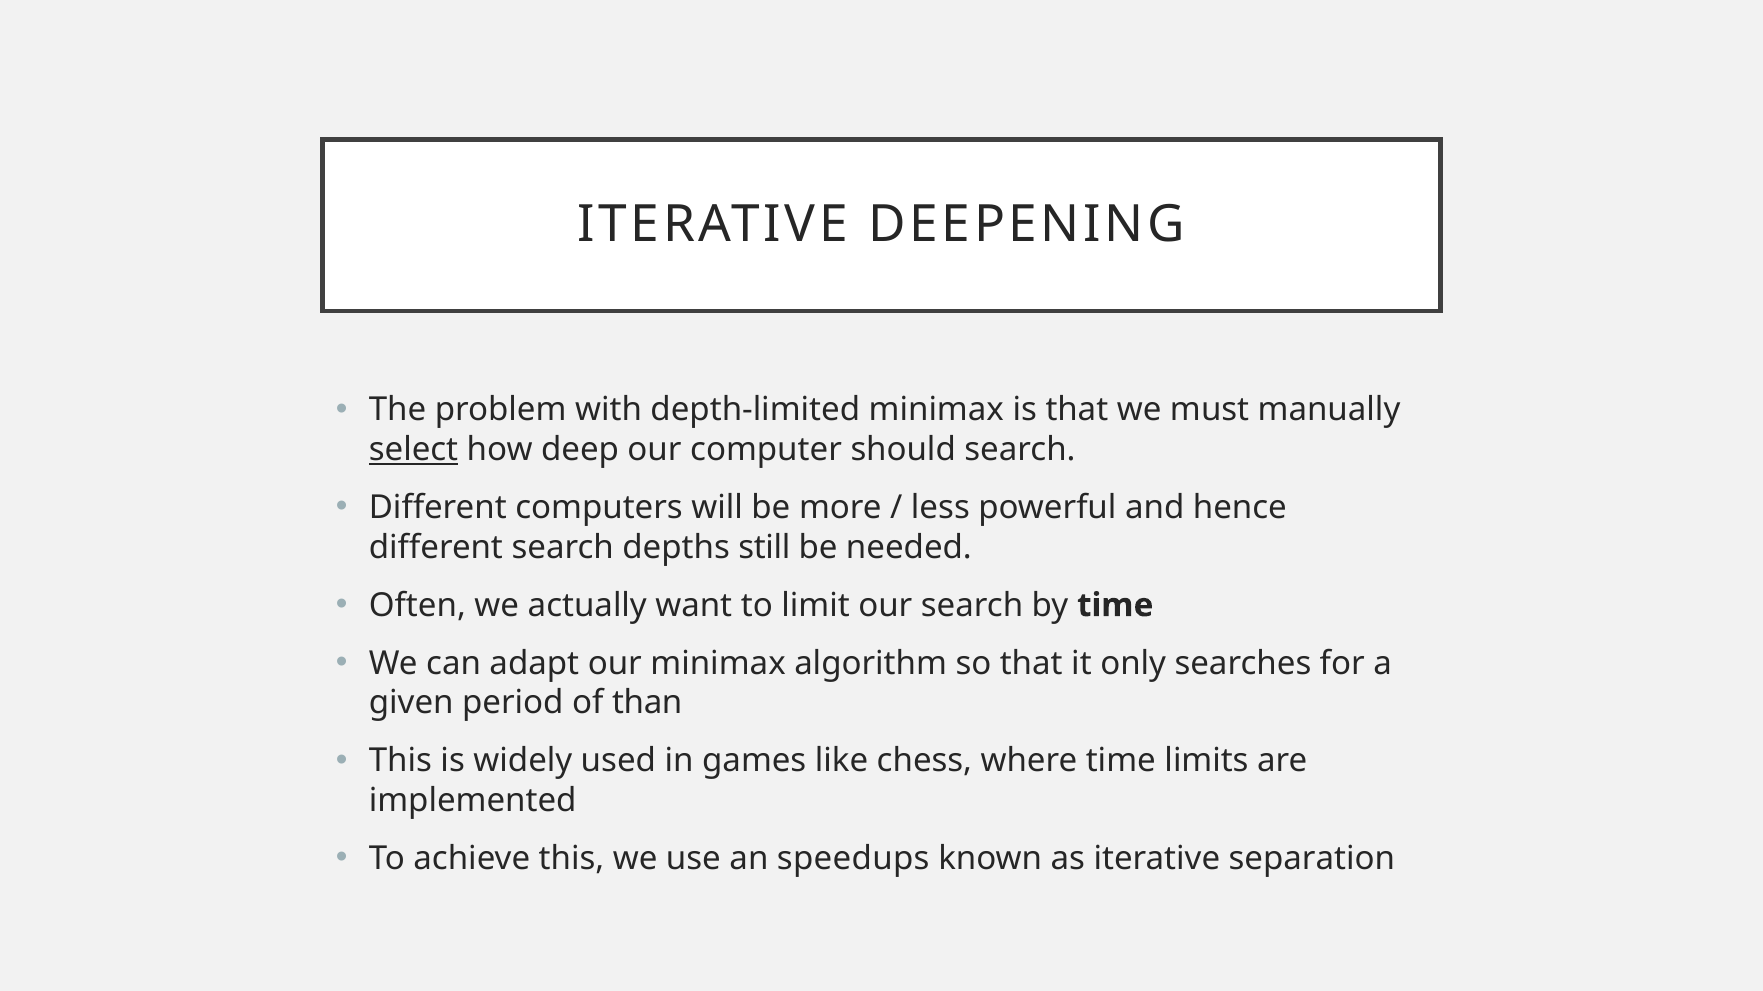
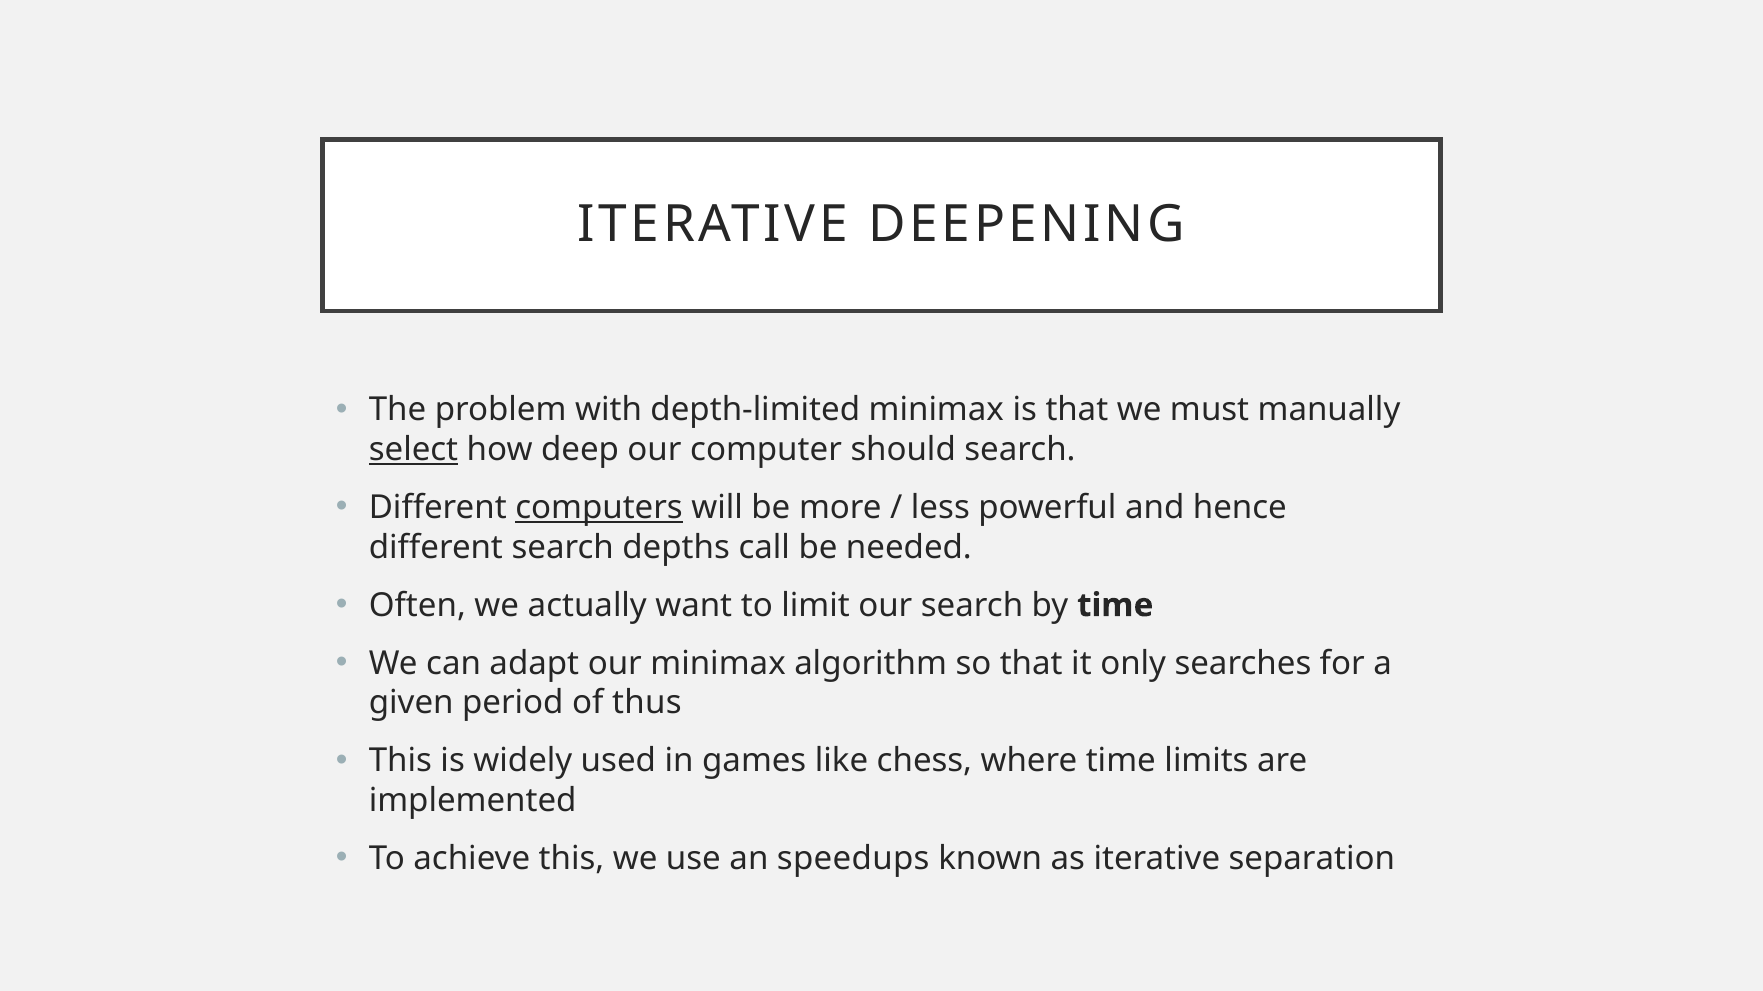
computers underline: none -> present (599, 508)
still: still -> call (764, 548)
than: than -> thus (647, 703)
